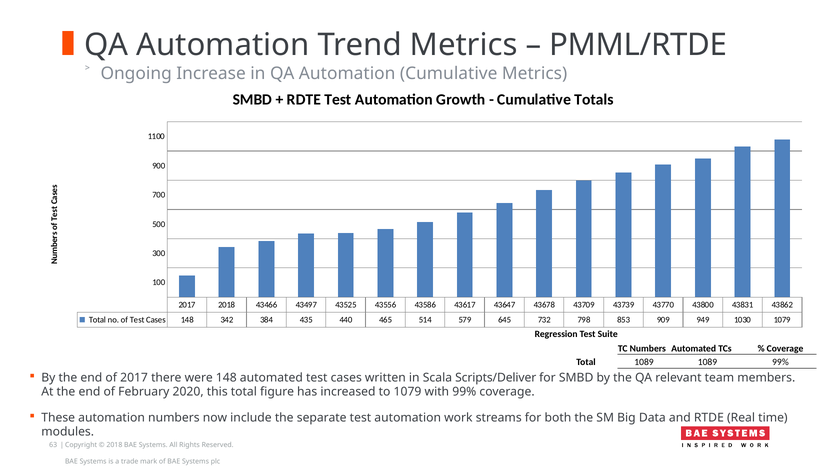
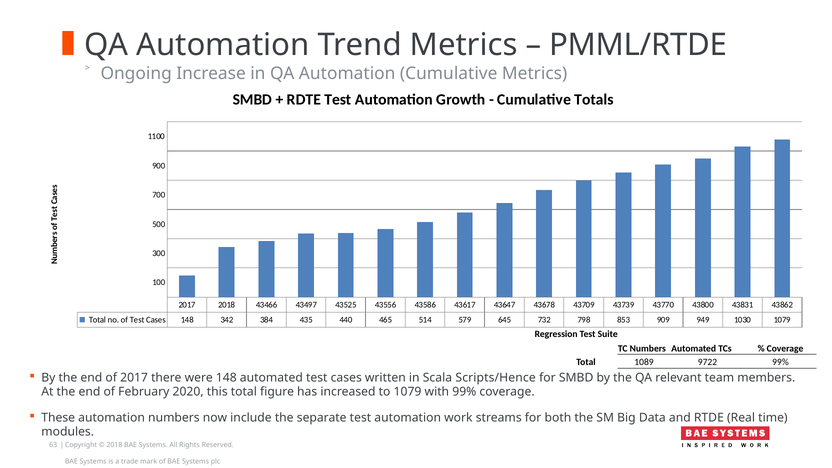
1089 1089: 1089 -> 9722 (708, 362)
Scripts/Deliver: Scripts/Deliver -> Scripts/Hence (496, 378)
